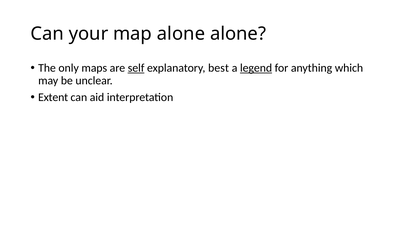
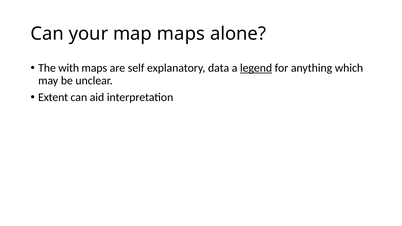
map alone: alone -> maps (181, 34)
only: only -> with (69, 68)
self underline: present -> none (136, 68)
best: best -> data (219, 68)
